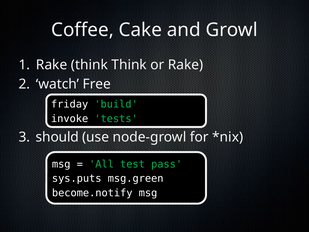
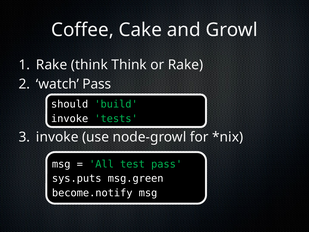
watch Free: Free -> Pass (97, 84)
friday: friday -> should (70, 104)
should: should -> invoke (57, 137)
